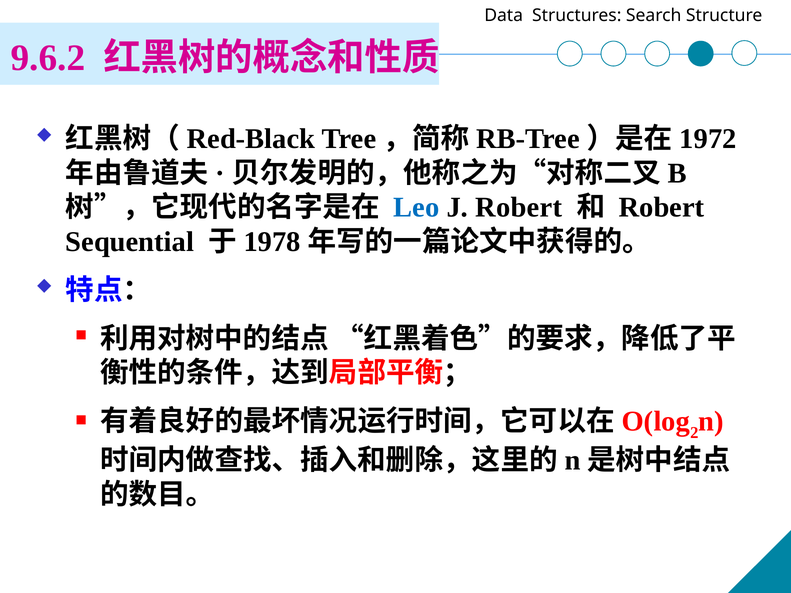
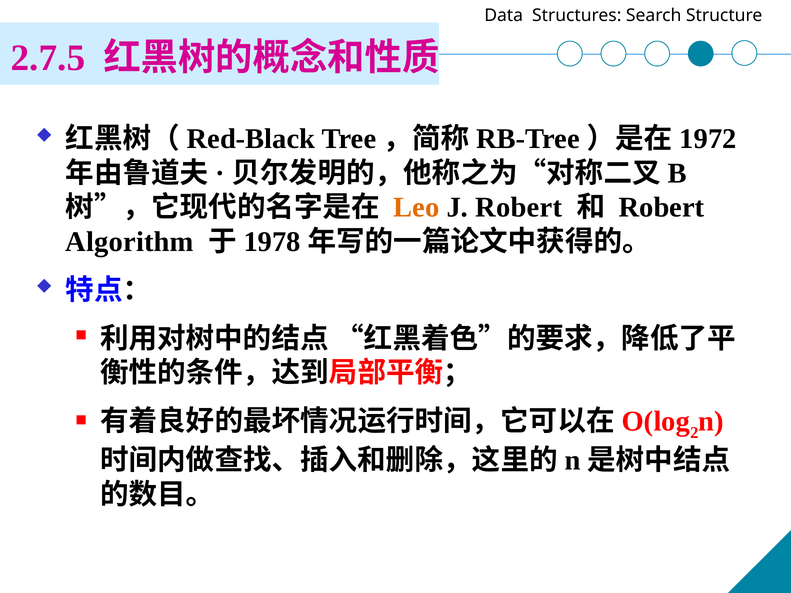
9.6.2: 9.6.2 -> 2.7.5 (48, 58)
Leo colour: blue -> orange (416, 208)
Sequential: Sequential -> Algorithm (130, 242)
